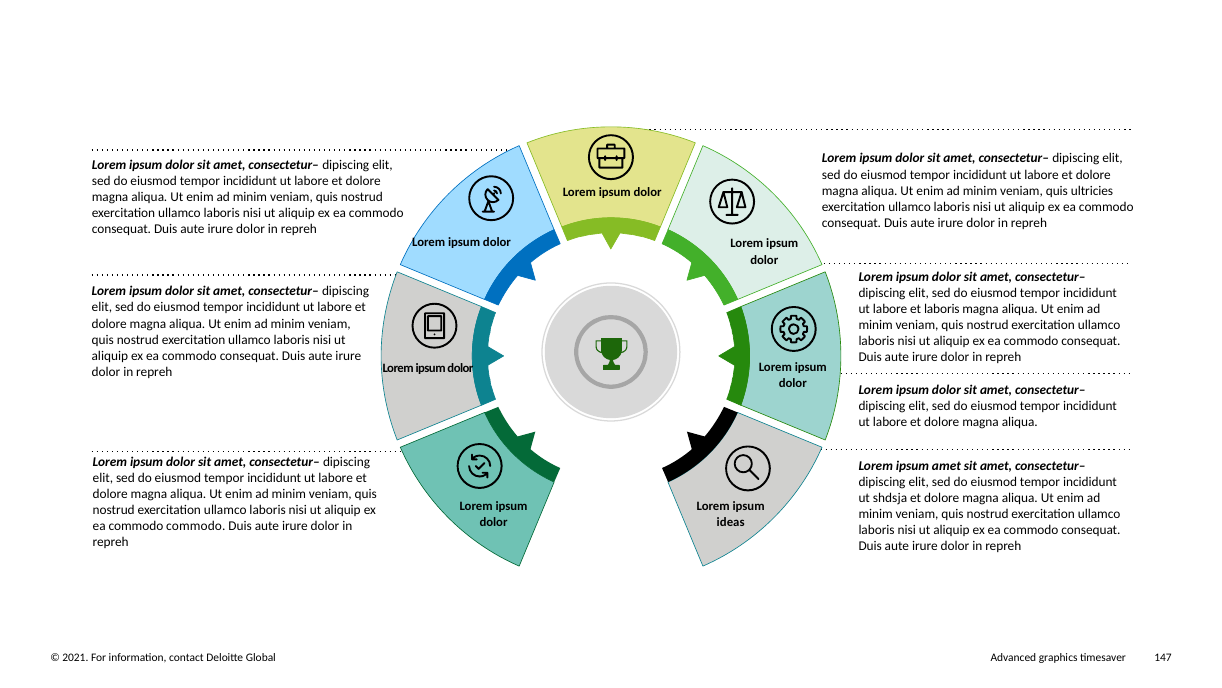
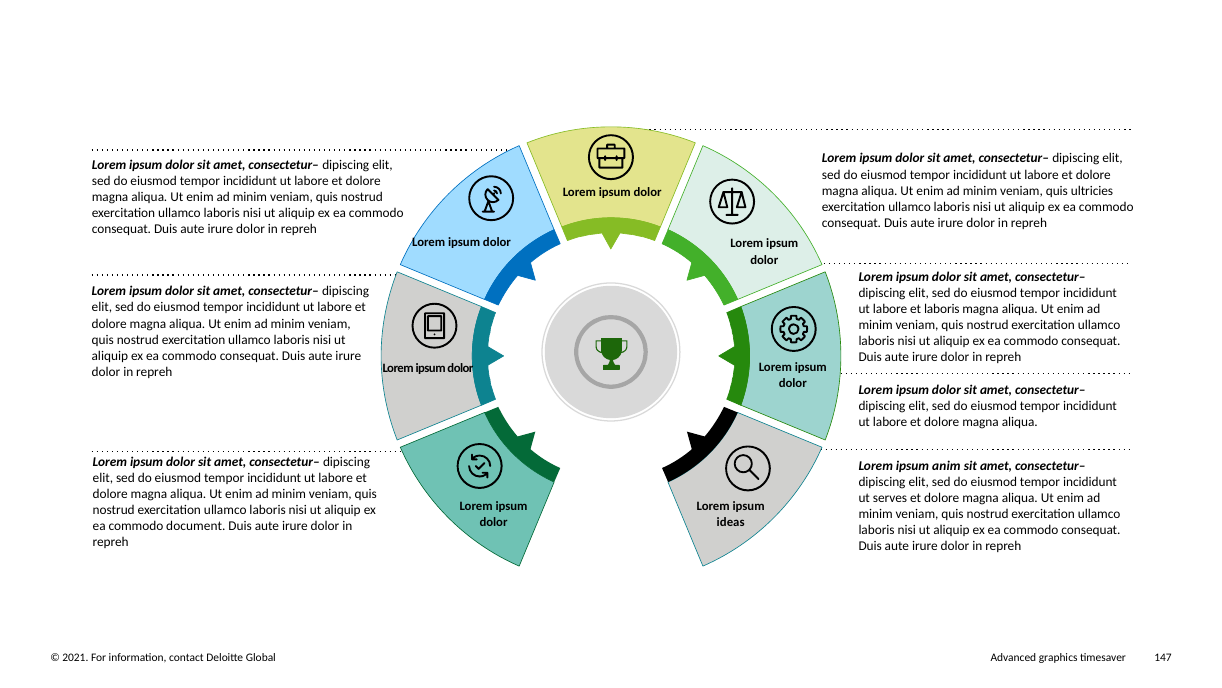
ipsum amet: amet -> anim (946, 465)
shdsja: shdsja -> serves (890, 497)
commodo commodo: commodo -> document (196, 526)
